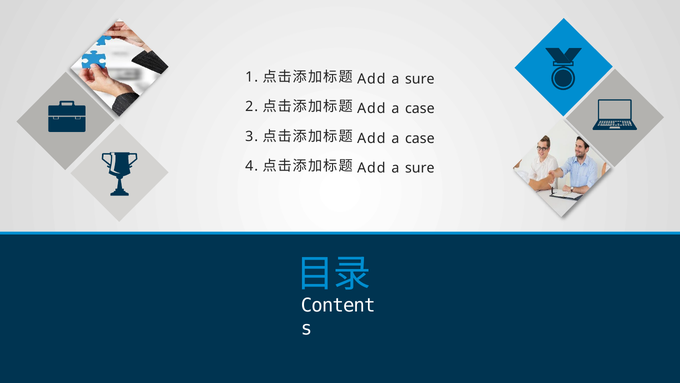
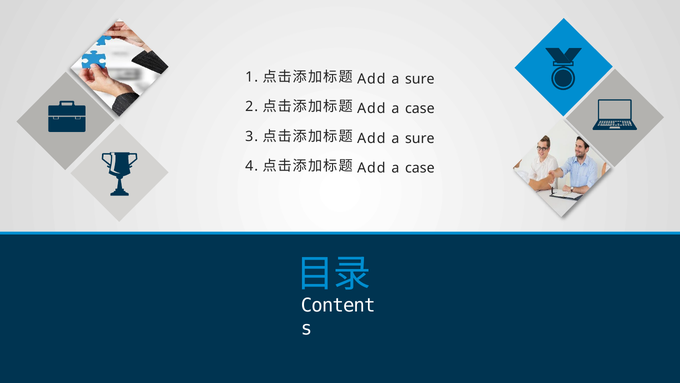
case: case -> sure (420, 138)
sure: sure -> case (420, 168)
